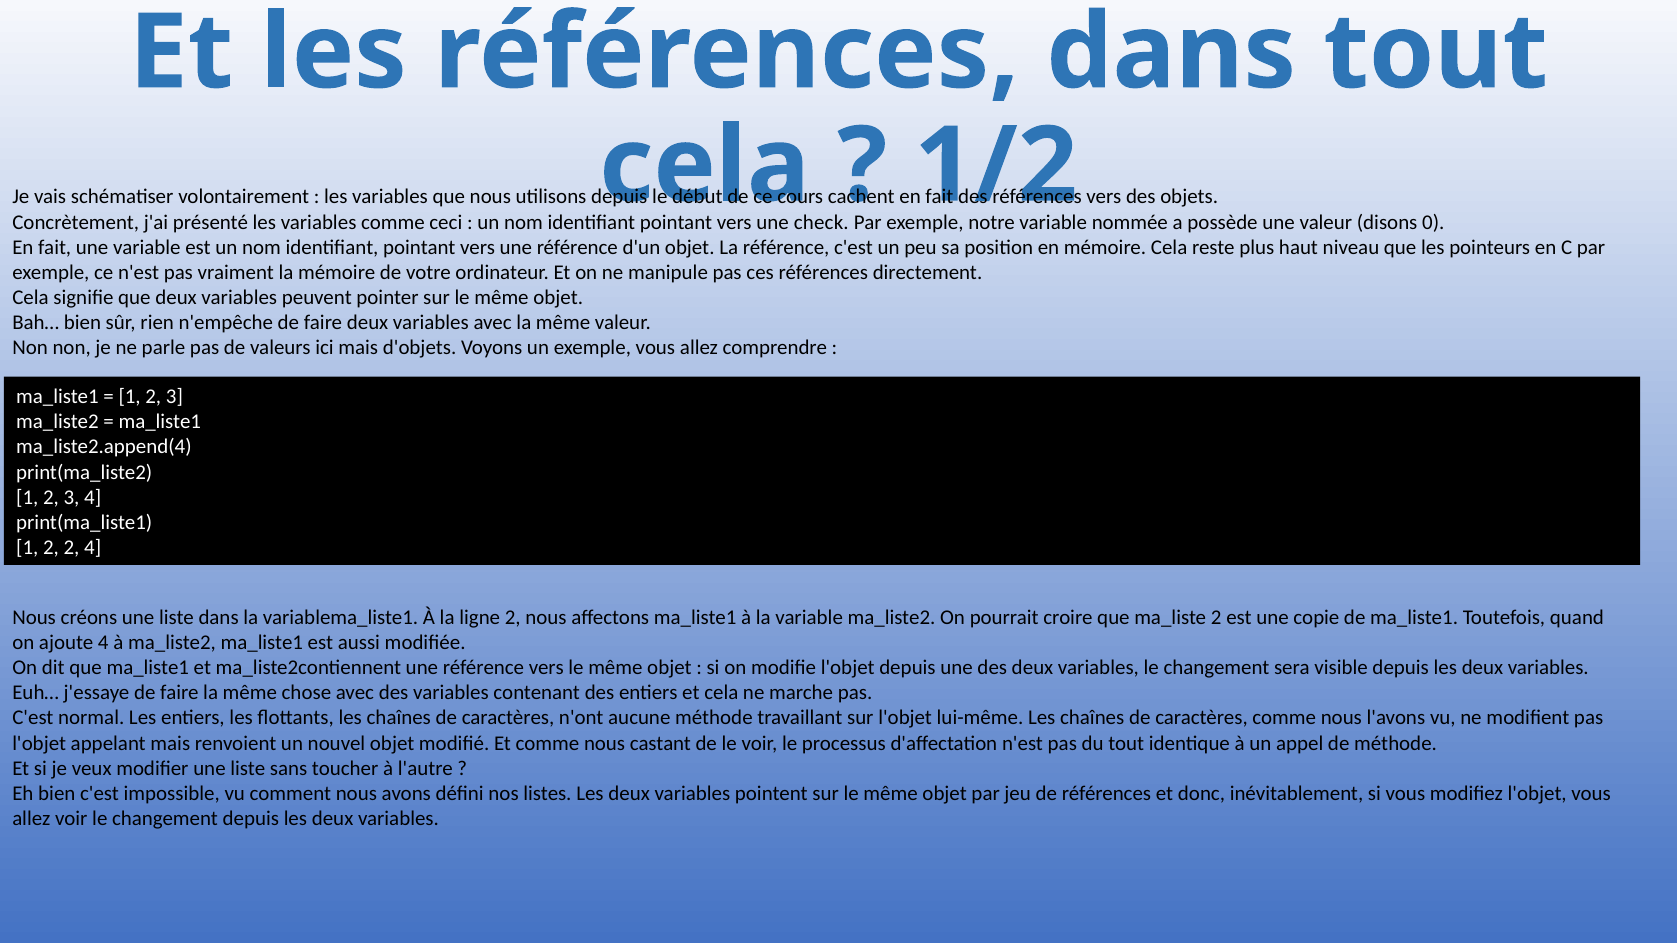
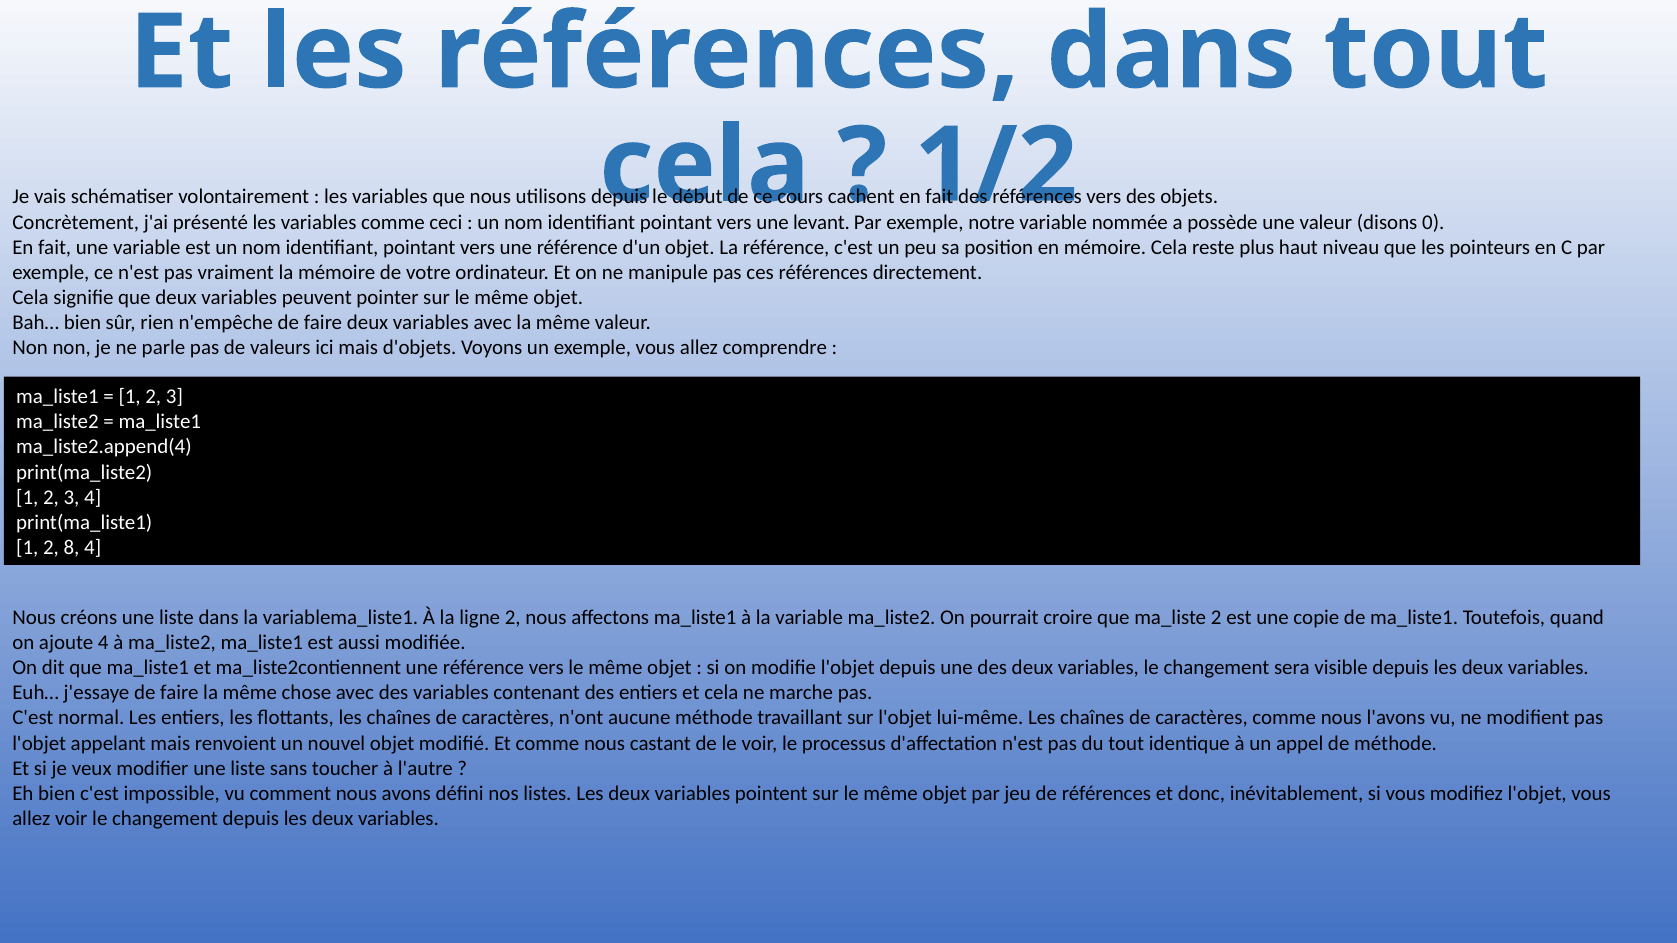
check: check -> levant (822, 222)
2 2: 2 -> 8 (72, 548)
